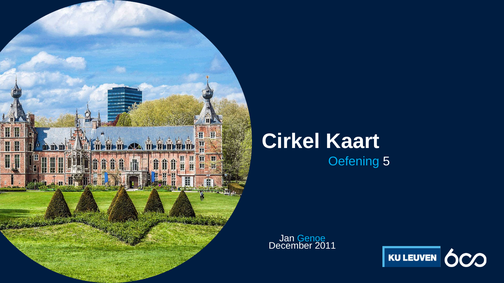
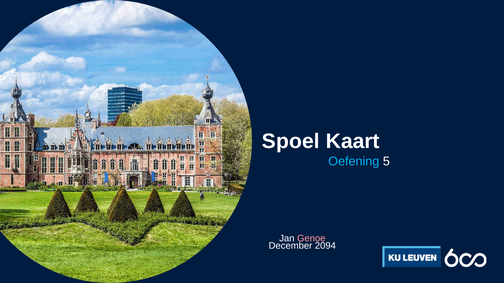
Cirkel: Cirkel -> Spoel (291, 142)
Genoe colour: light blue -> pink (311, 239)
2011: 2011 -> 2094 (325, 246)
